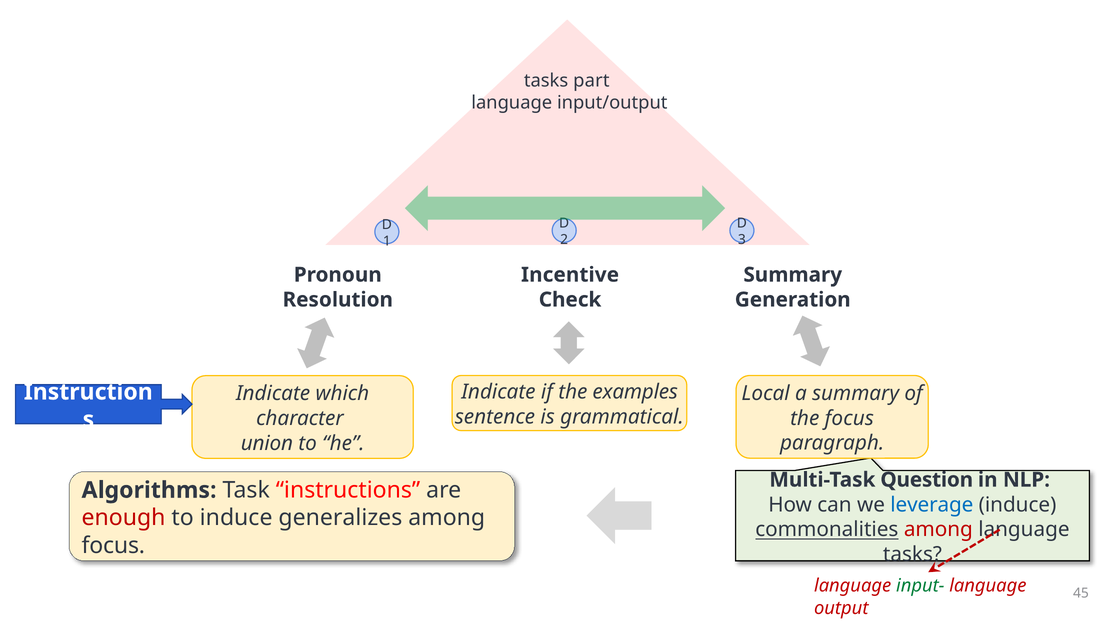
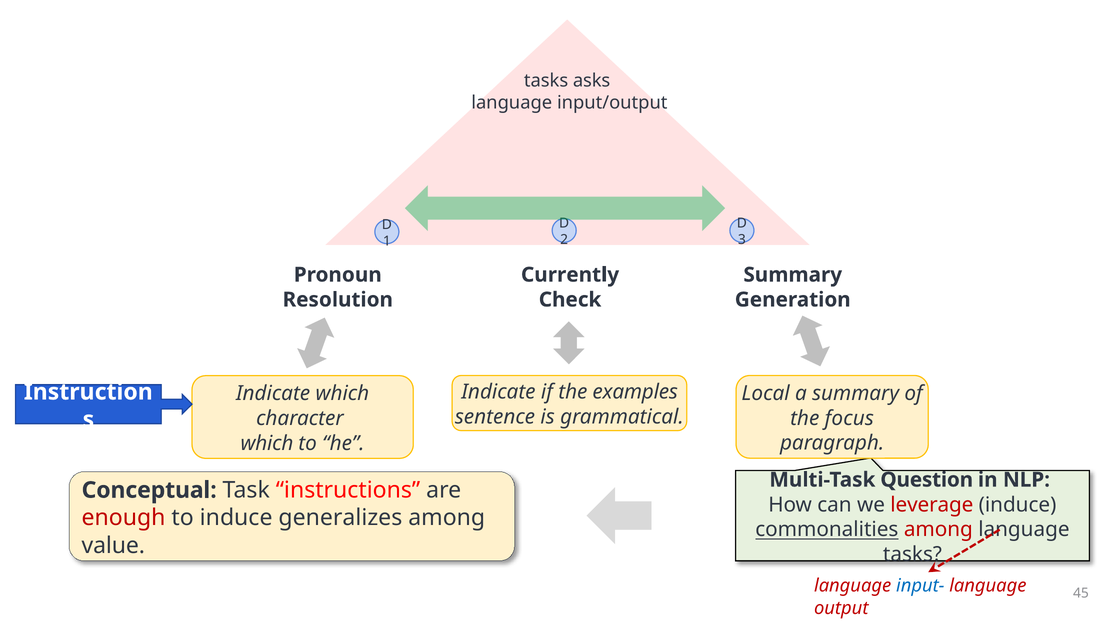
part: part -> asks (592, 80)
Incentive: Incentive -> Currently (570, 275)
union: union -> which (267, 443)
Algorithms: Algorithms -> Conceptual (149, 490)
leverage colour: blue -> red (932, 504)
focus: focus -> value (113, 545)
input- colour: green -> blue (920, 585)
